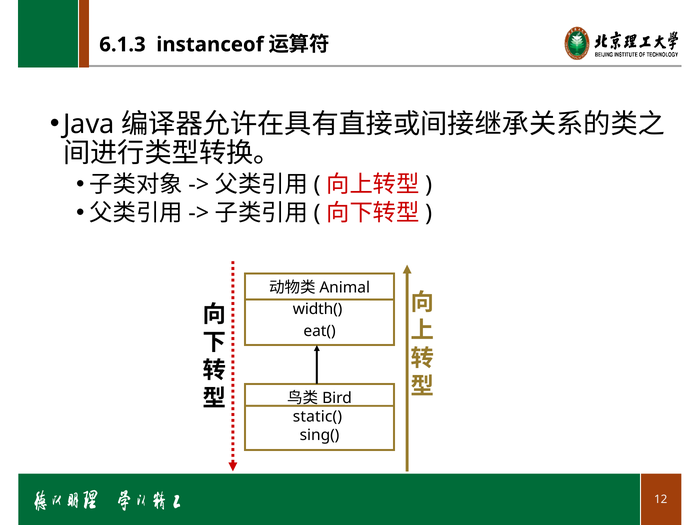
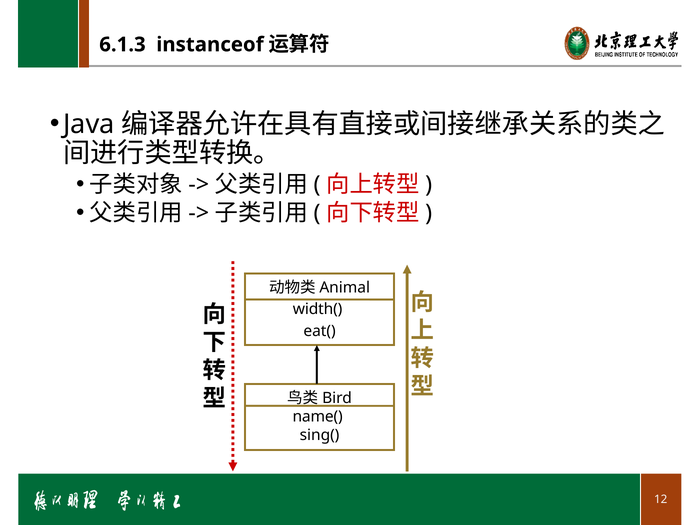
static(: static( -> name( (318, 417)
